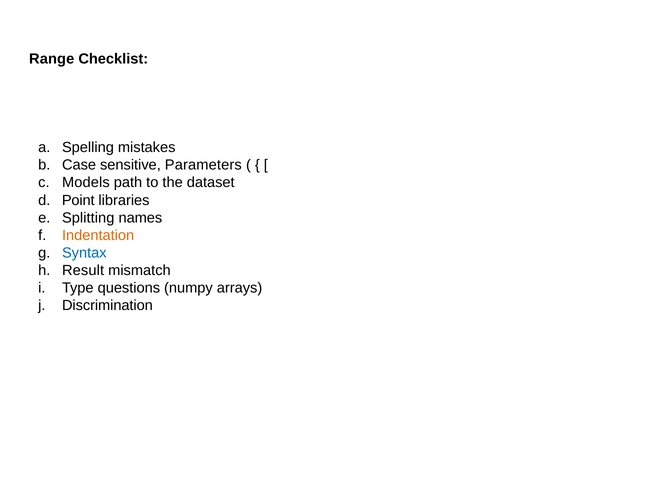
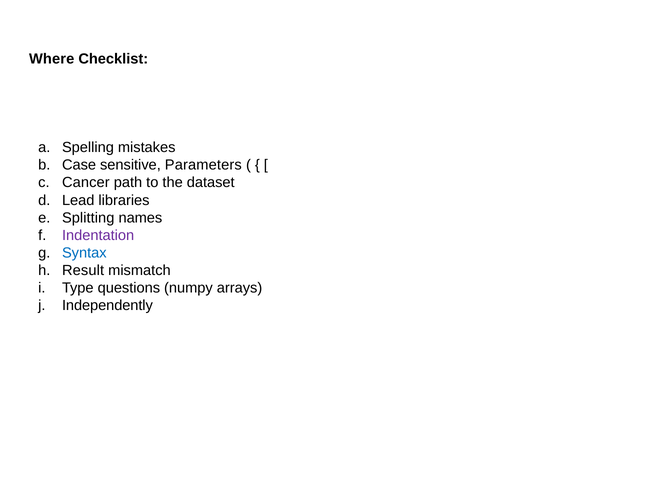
Range: Range -> Where (52, 59)
Models: Models -> Cancer (86, 183)
Point: Point -> Lead (78, 200)
Indentation colour: orange -> purple (98, 235)
Discrimination: Discrimination -> Independently (107, 306)
